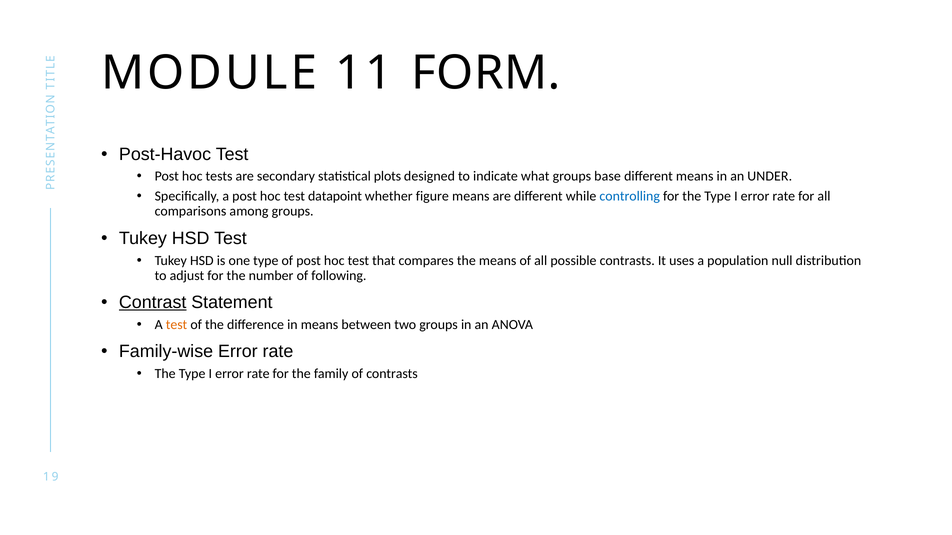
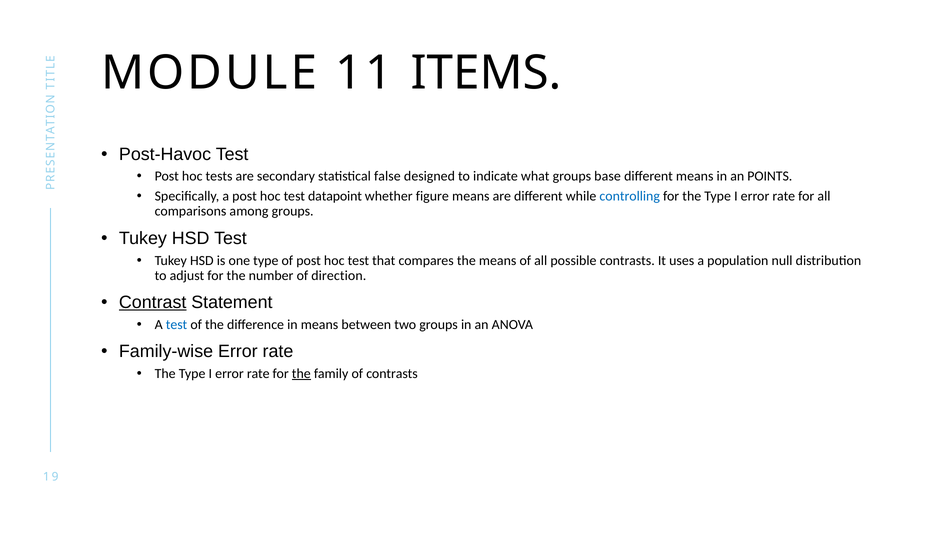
FORM: FORM -> ITEMS (486, 73)
plots: plots -> false (387, 177)
UNDER: UNDER -> POINTS (770, 177)
following: following -> direction (339, 276)
test colour: orange -> blue (177, 325)
the underline: none -> present (301, 374)
